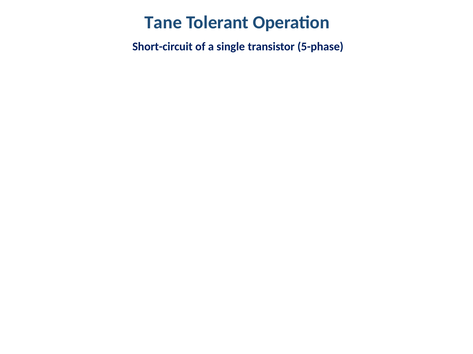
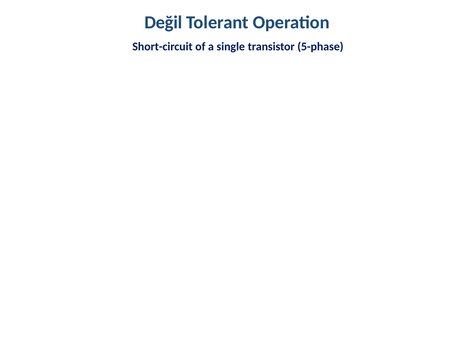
Tane: Tane -> Değil (163, 22)
